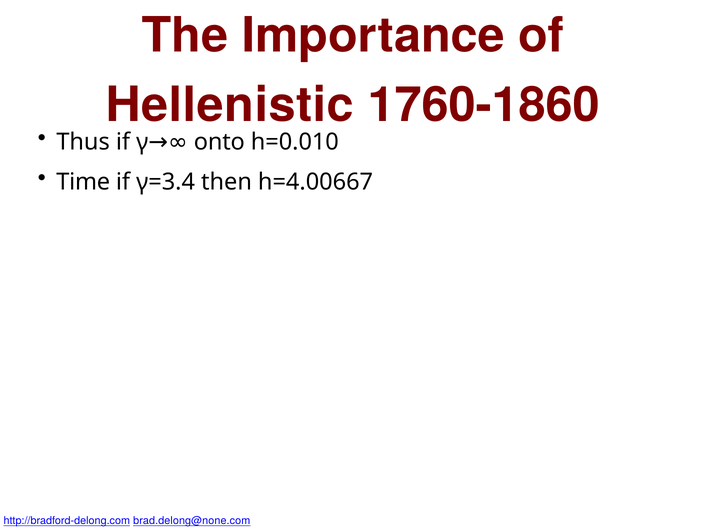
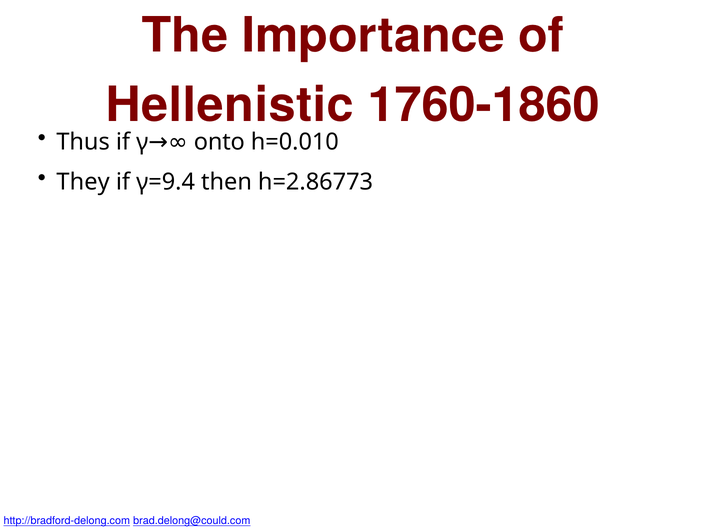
Time: Time -> They (83, 182)
γ=3.4: γ=3.4 -> γ=9.4 (166, 182)
h=4.00667: h=4.00667 -> h=2.86773 (316, 182)
brad.delong@none.com: brad.delong@none.com -> brad.delong@could.com (192, 520)
